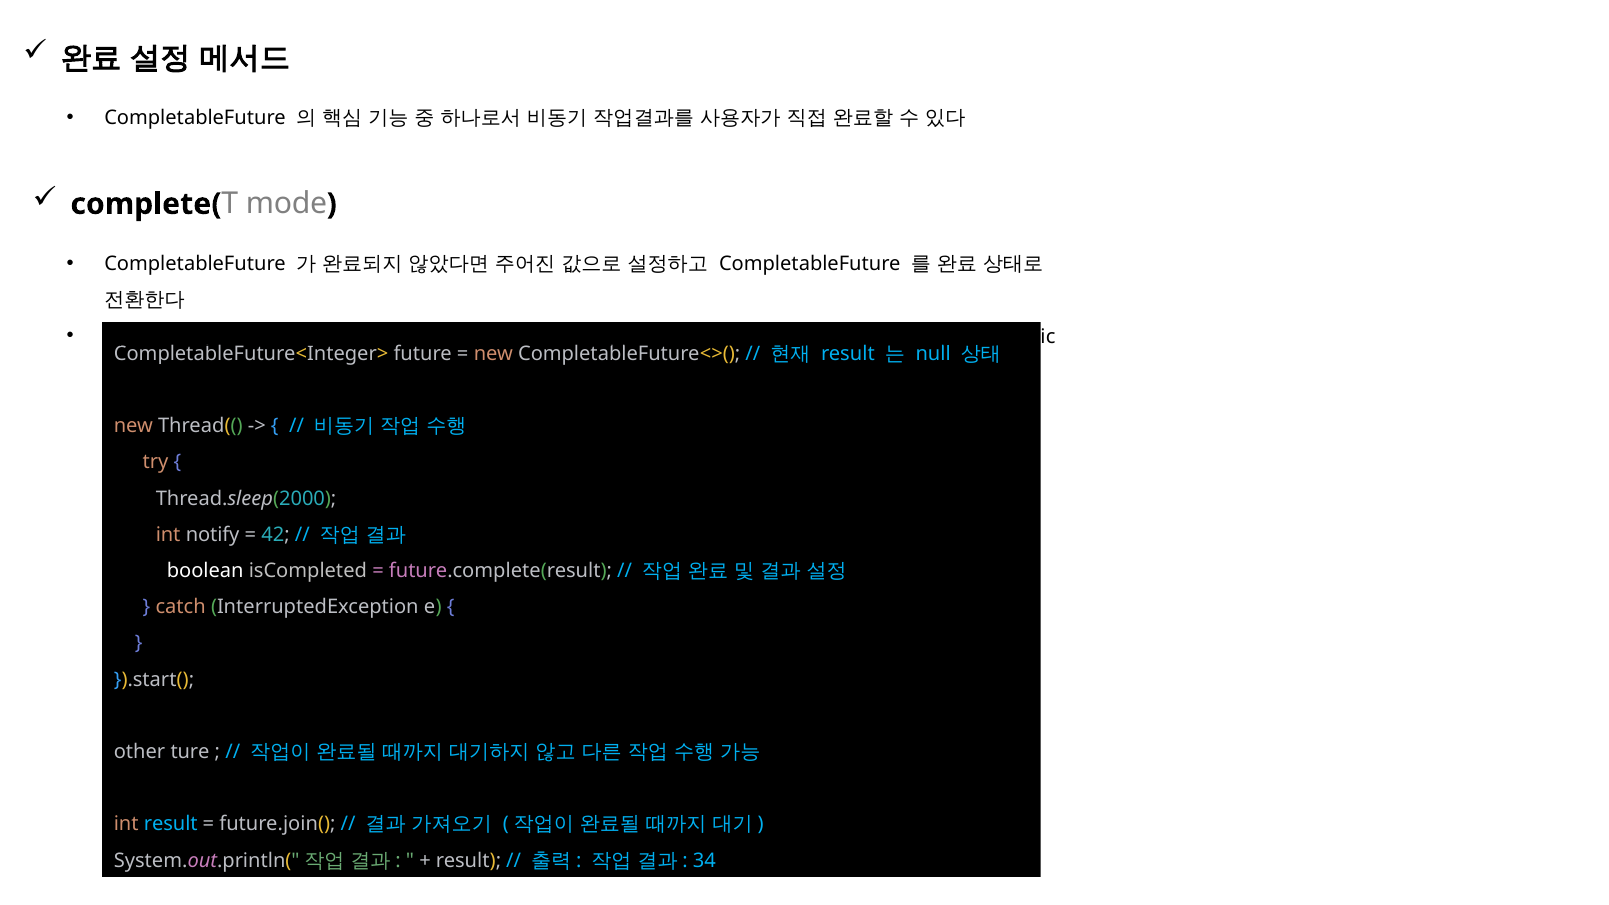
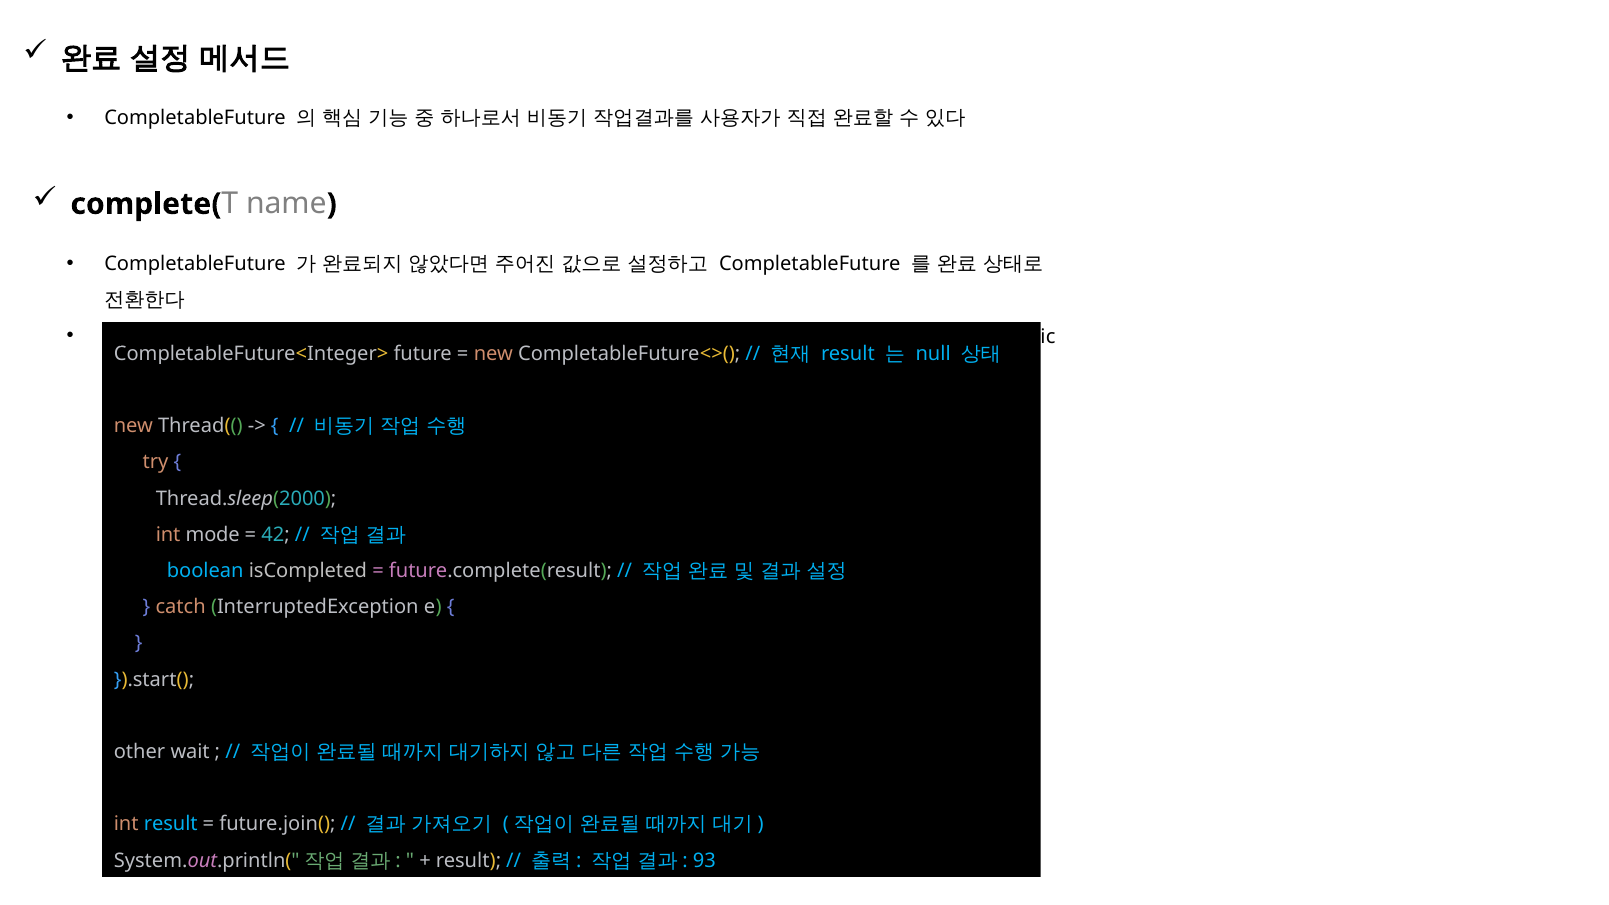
mode: mode -> name (286, 204)
notify: notify -> mode (213, 535)
boolean colour: white -> light blue (205, 571)
ture: ture -> wait (190, 752)
34: 34 -> 93 (704, 860)
